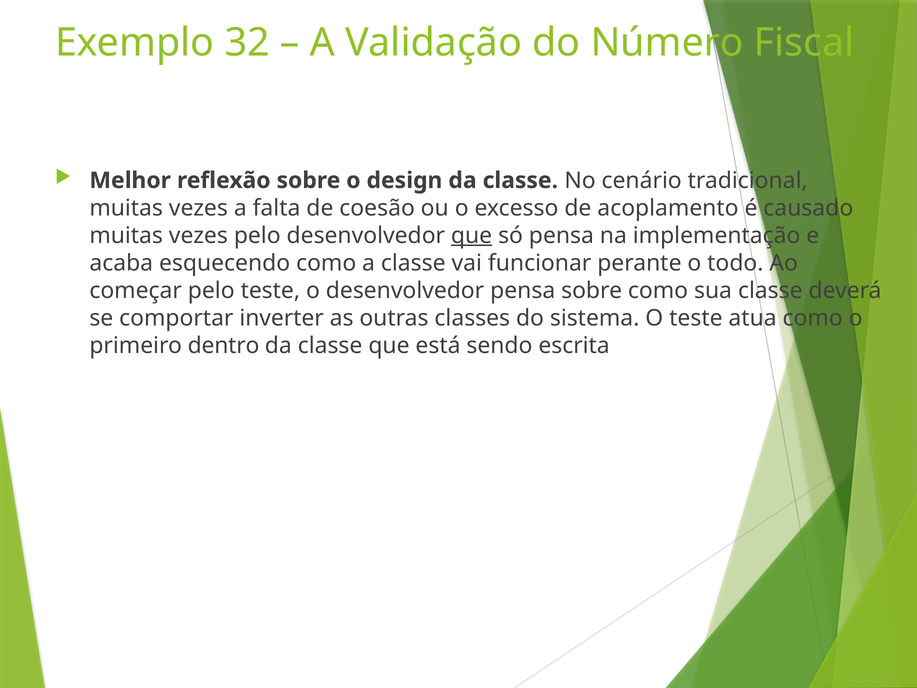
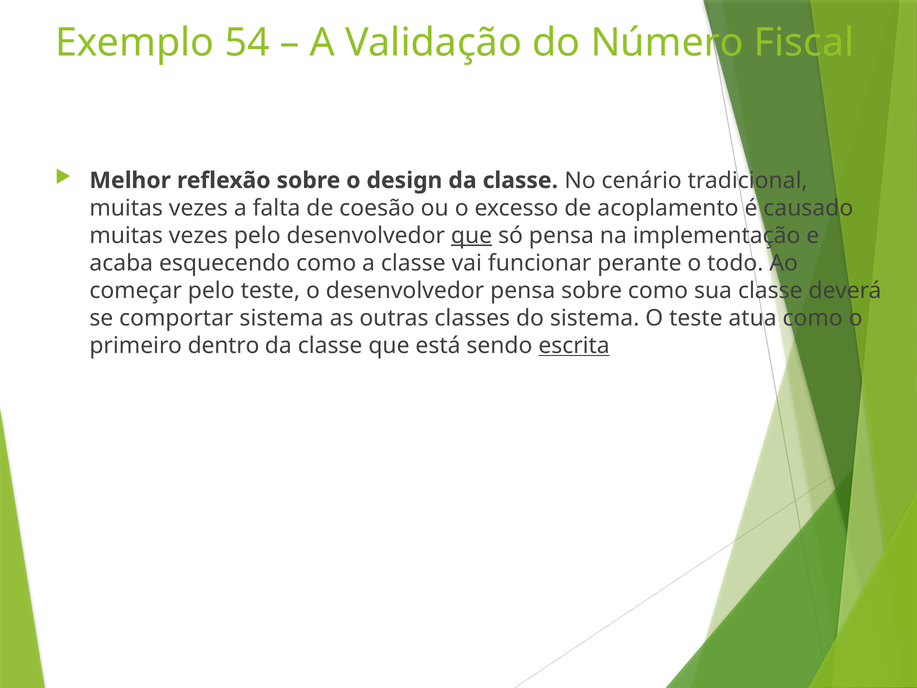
32: 32 -> 54 (247, 43)
comportar inverter: inverter -> sistema (281, 318)
escrita underline: none -> present (574, 345)
